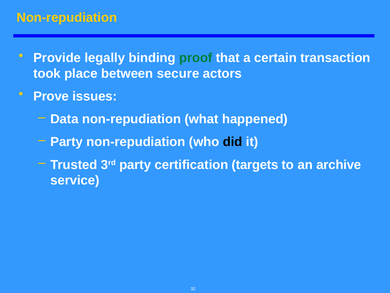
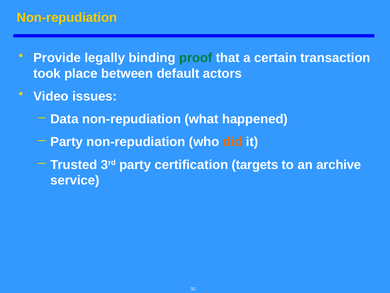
secure: secure -> default (178, 73)
Prove: Prove -> Video (51, 96)
did colour: black -> orange (233, 142)
